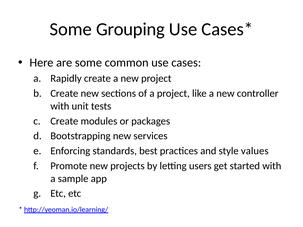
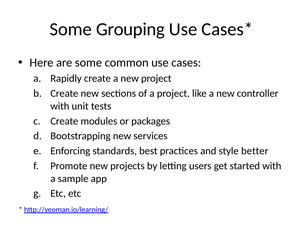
values: values -> better (255, 151)
